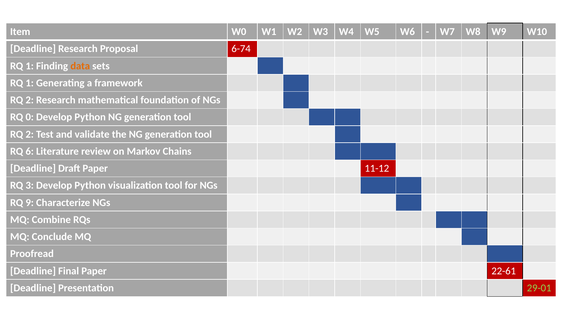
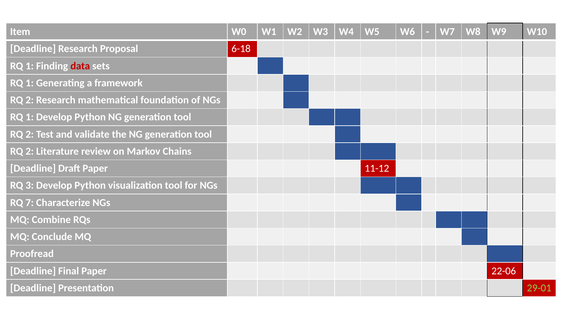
6-74: 6-74 -> 6-18 (241, 49)
data colour: orange -> red (80, 66)
0: 0 -> 1 (30, 117)
6: 6 -> 2 (30, 151)
9: 9 -> 7 (30, 203)
22-61: 22-61 -> 22-06 (504, 271)
